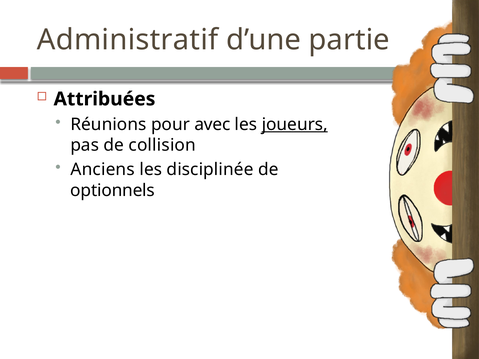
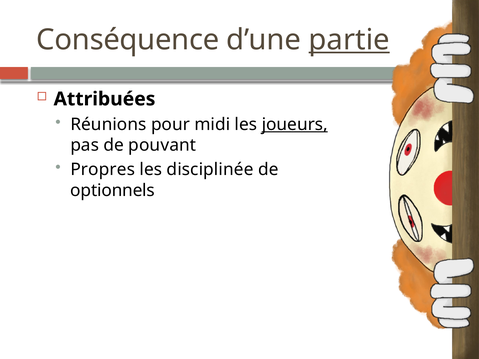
Administratif: Administratif -> Conséquence (128, 40)
partie underline: none -> present (349, 40)
avec: avec -> midi (212, 125)
collision: collision -> pouvant (162, 145)
Anciens: Anciens -> Propres (103, 170)
